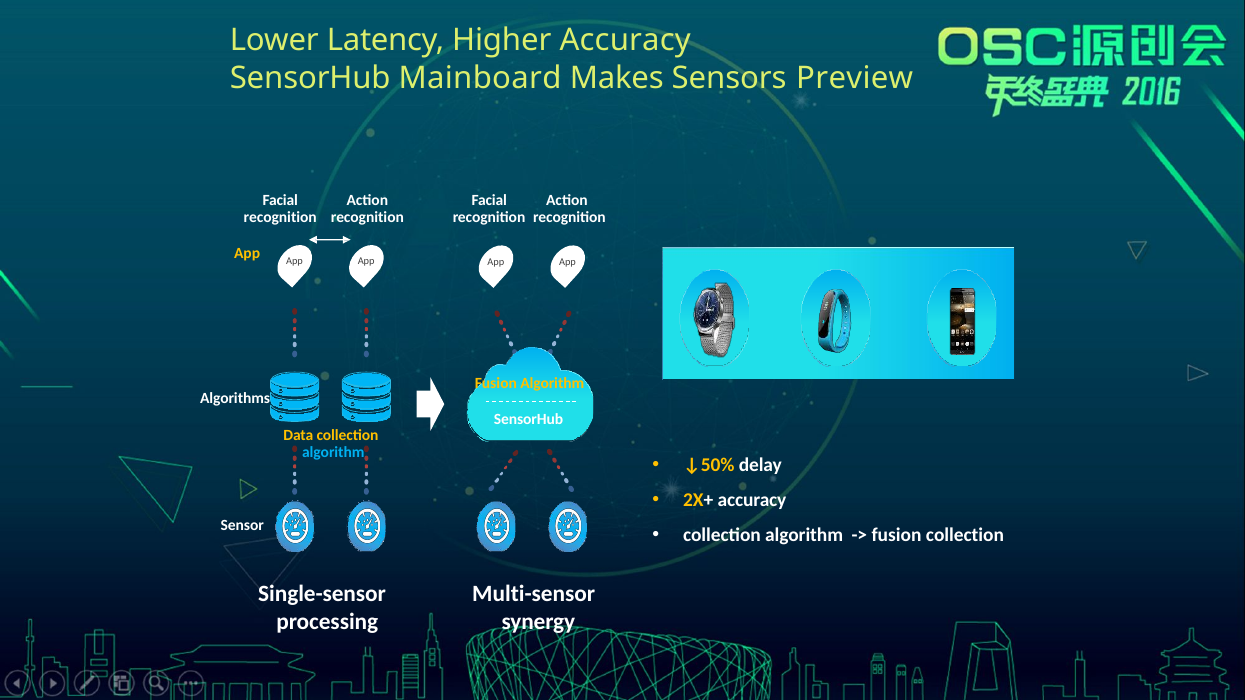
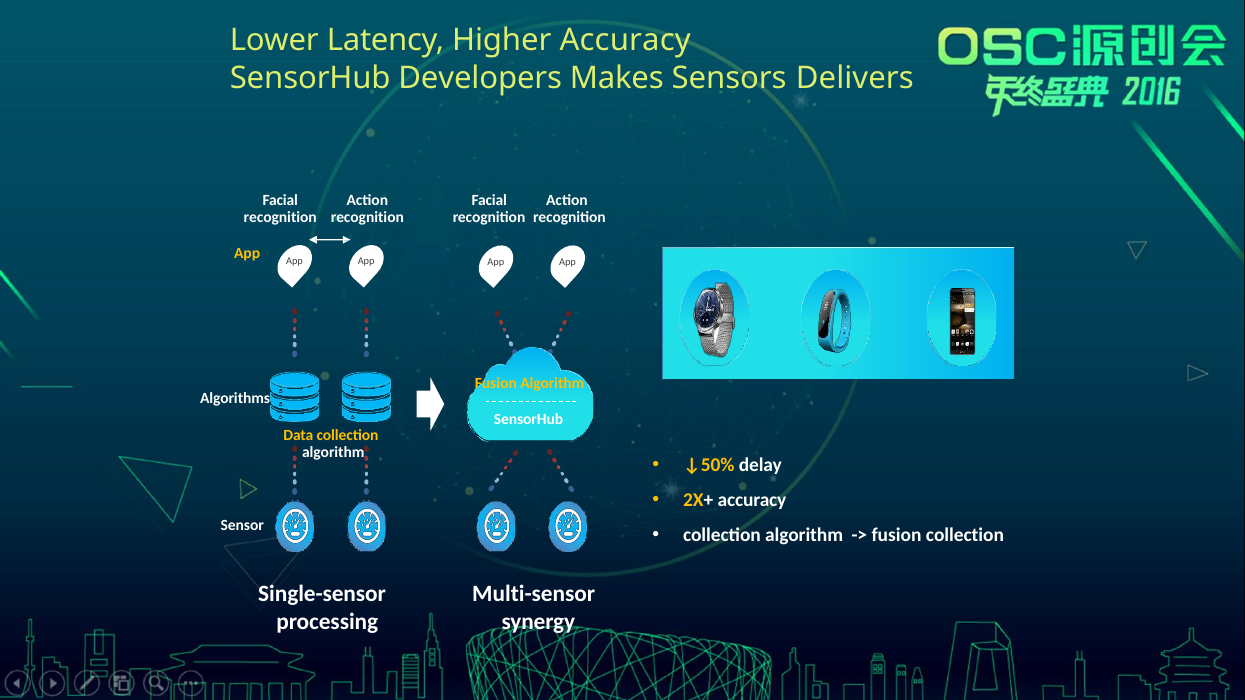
Mainboard: Mainboard -> Developers (480, 78)
Preview: Preview -> Delivers (855, 78)
algorithm colour: light blue -> white (333, 452)
